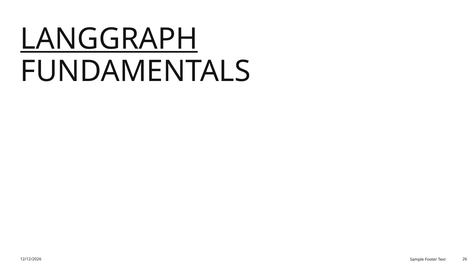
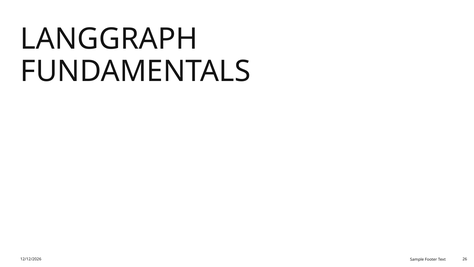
LANGGRAPH underline: present -> none (109, 39)
